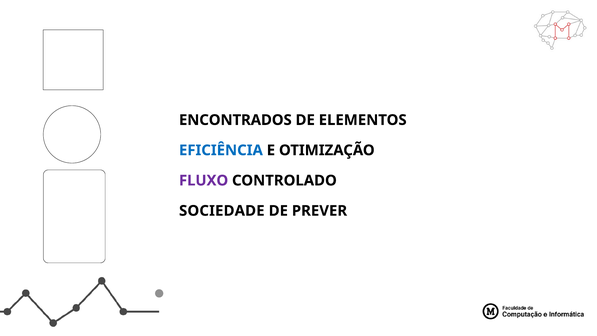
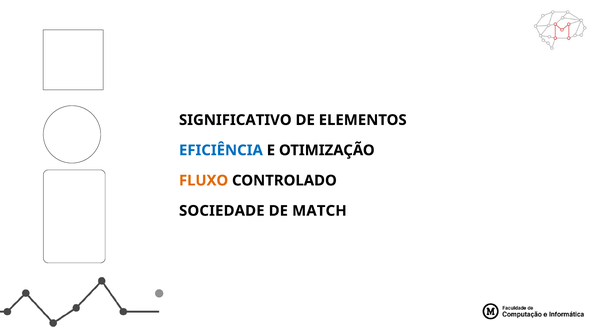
ENCONTRADOS: ENCONTRADOS -> SIGNIFICATIVO (235, 120)
FLUXO colour: purple -> orange (204, 180)
PREVER: PREVER -> MATCH (319, 211)
